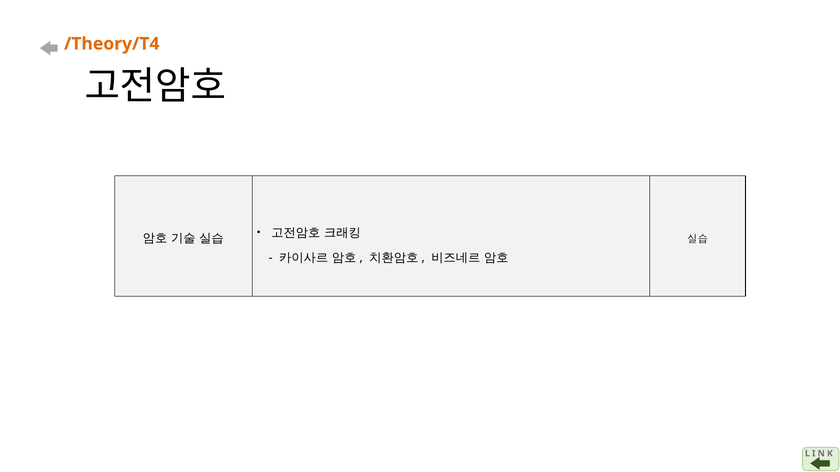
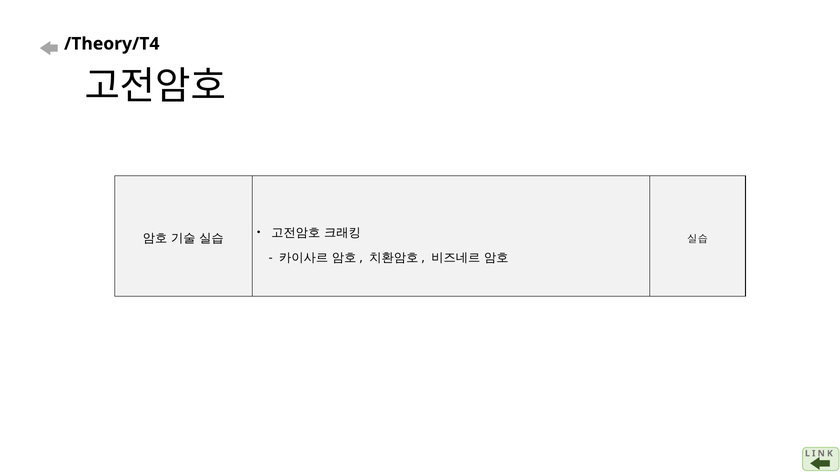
/Theory/T4 colour: orange -> black (112, 44)
